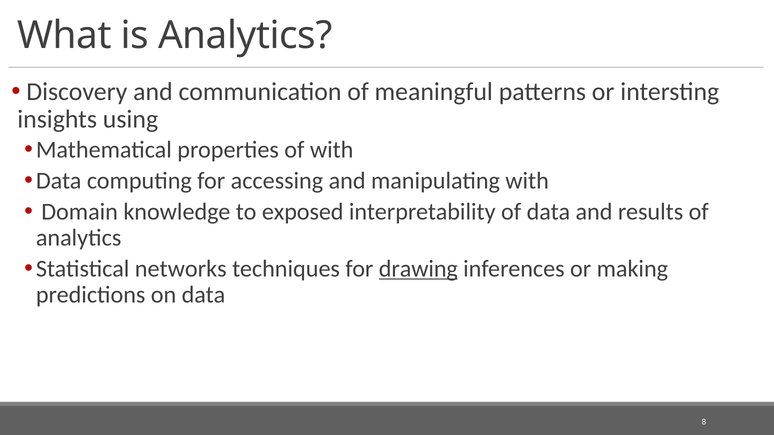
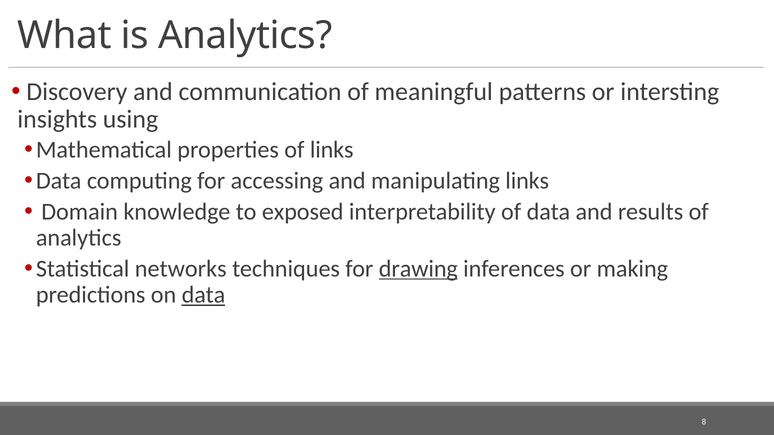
of with: with -> links (332, 150)
manipulating with: with -> links (527, 181)
data underline: none -> present (203, 295)
